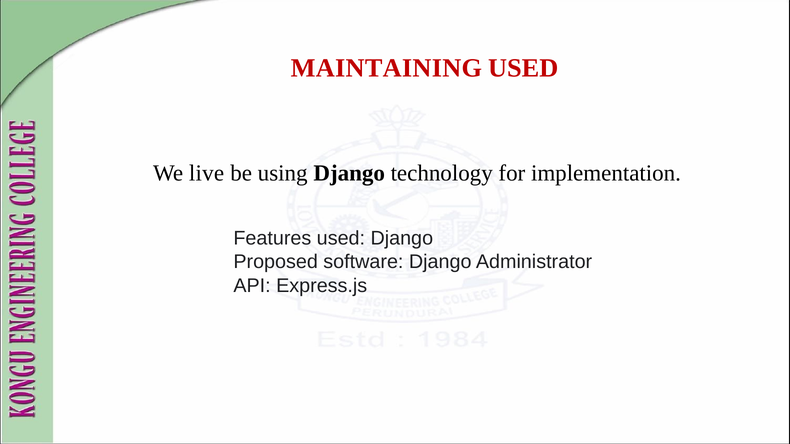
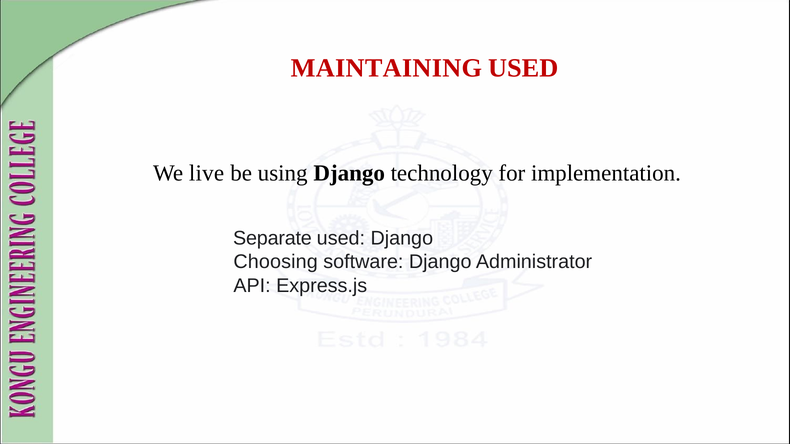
Features: Features -> Separate (272, 238)
Proposed: Proposed -> Choosing (276, 262)
